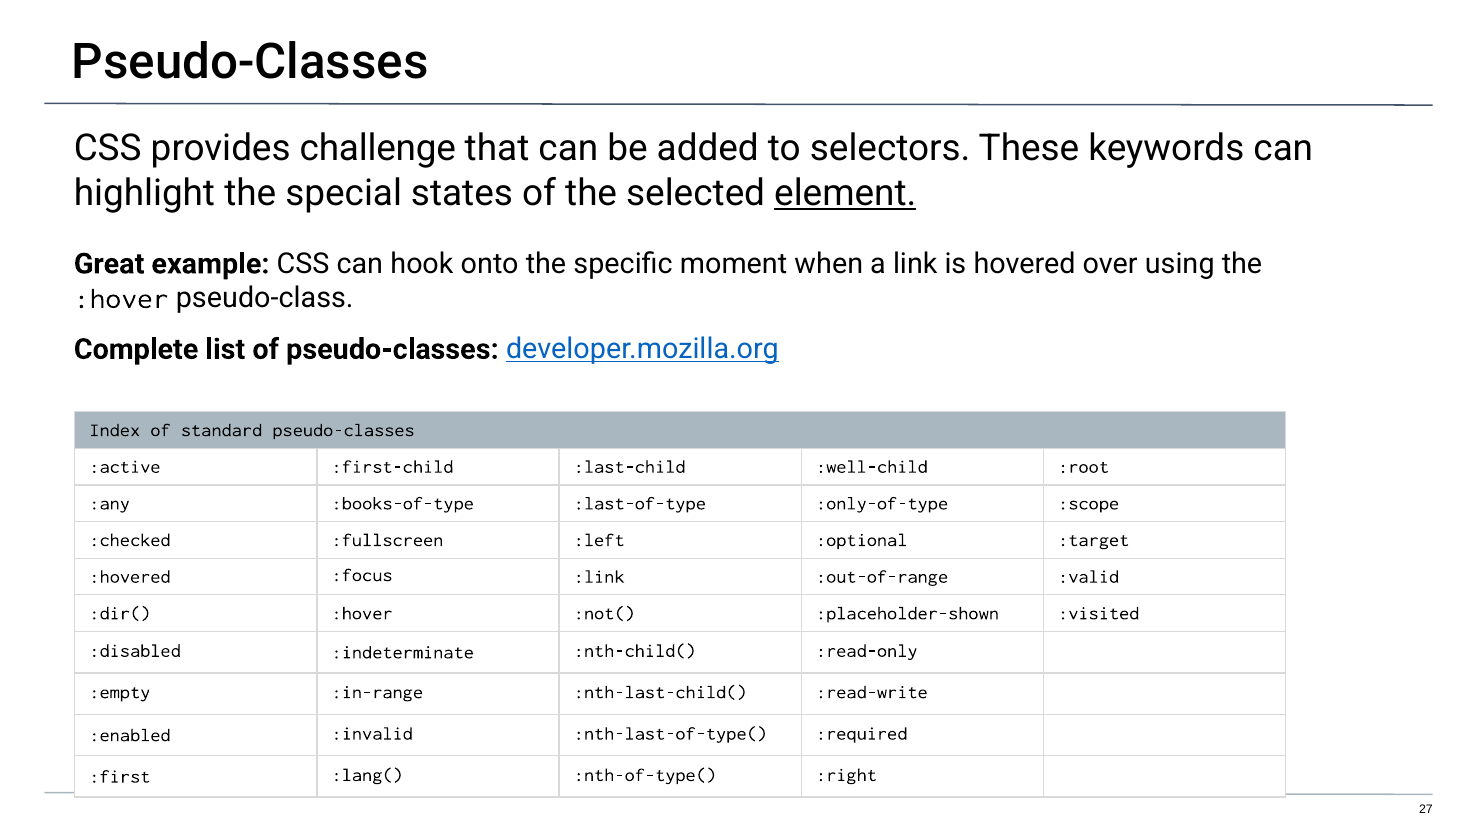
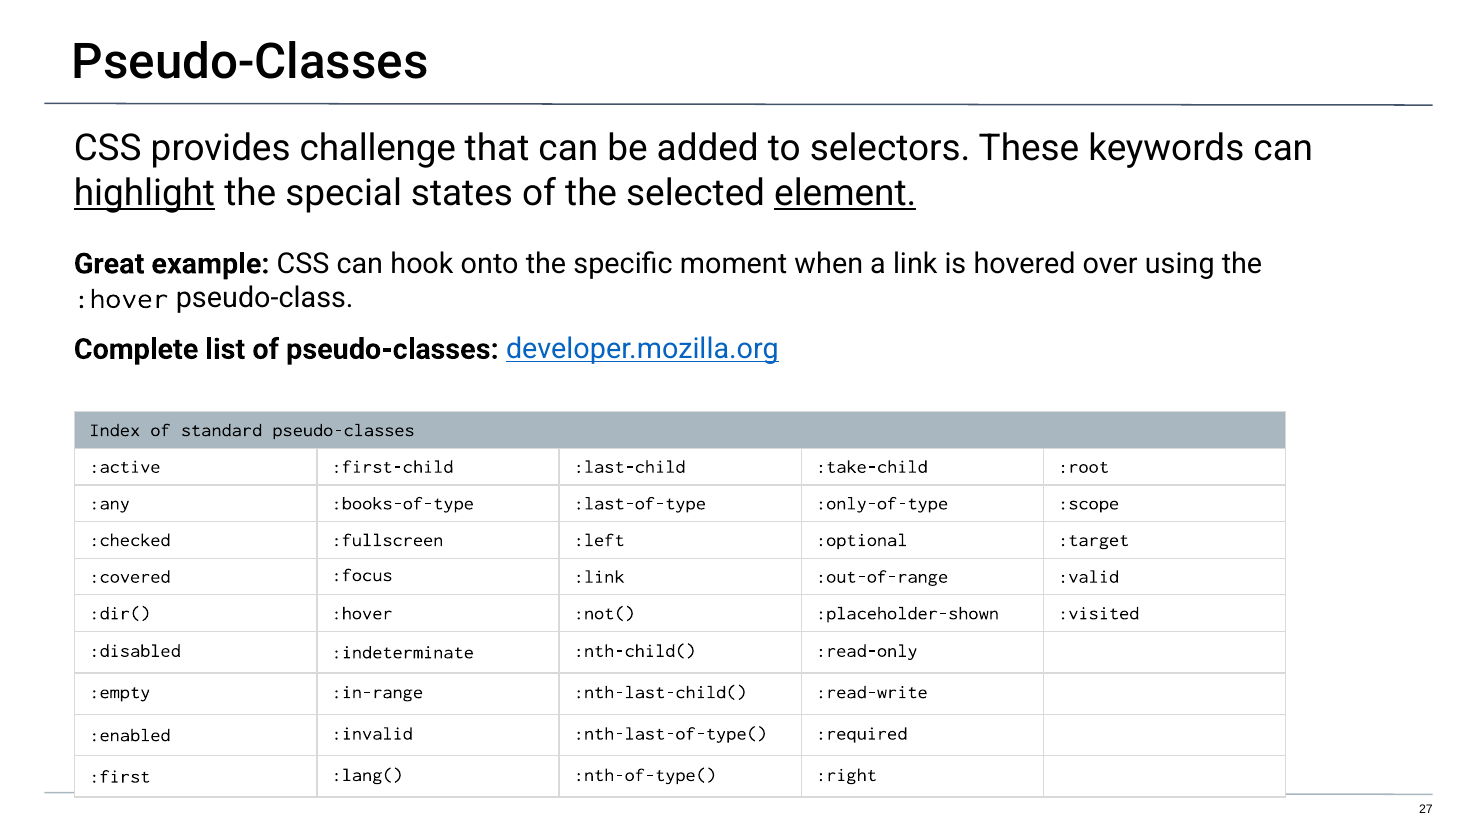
highlight underline: none -> present (144, 193)
:well-child: :well-child -> :take-child (872, 467)
:hovered: :hovered -> :covered (130, 576)
